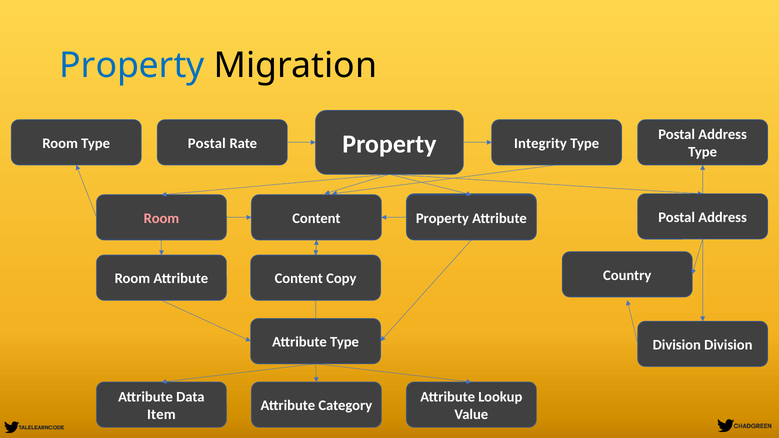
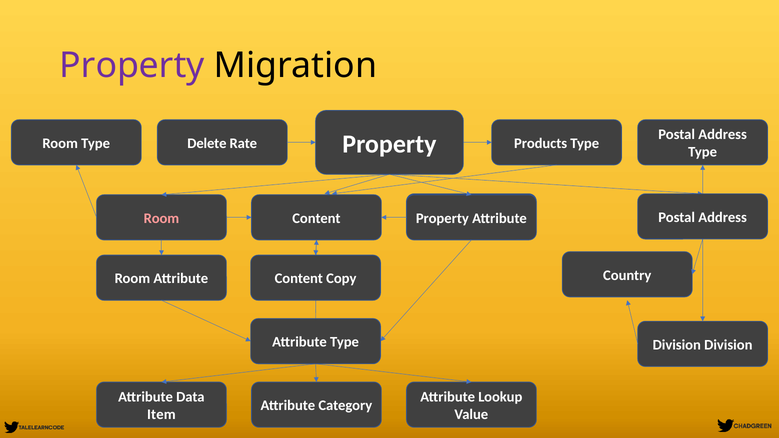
Property colour: blue -> purple (132, 65)
Postal: Postal -> Delete (207, 143)
Integrity: Integrity -> Products (541, 143)
